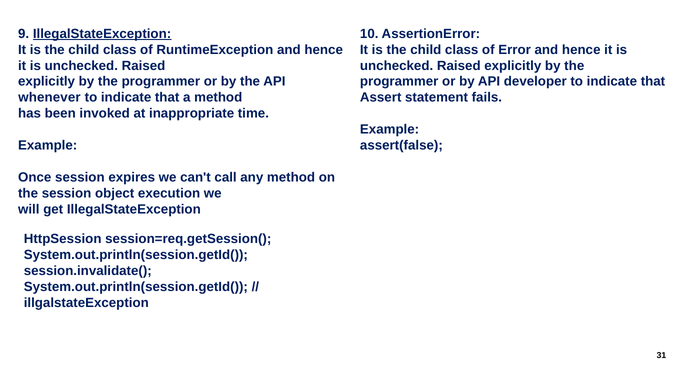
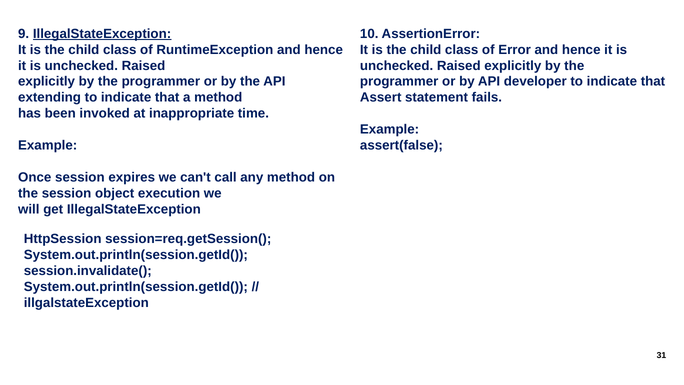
whenever: whenever -> extending (50, 98)
